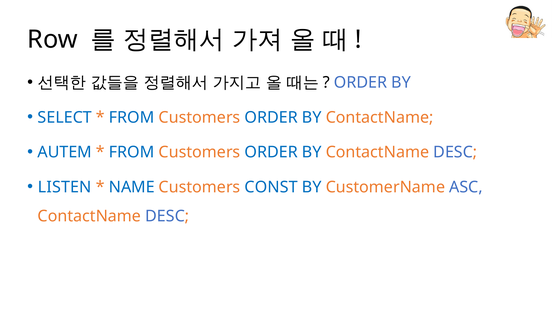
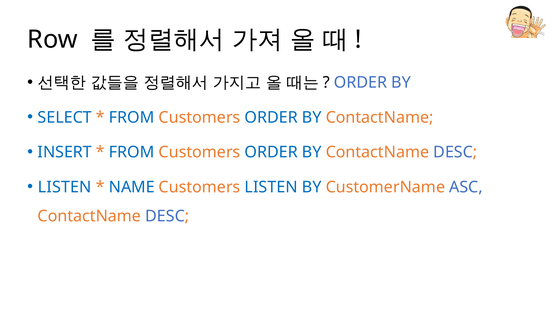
AUTEM: AUTEM -> INSERT (65, 152)
Customers CONST: CONST -> LISTEN (271, 187)
